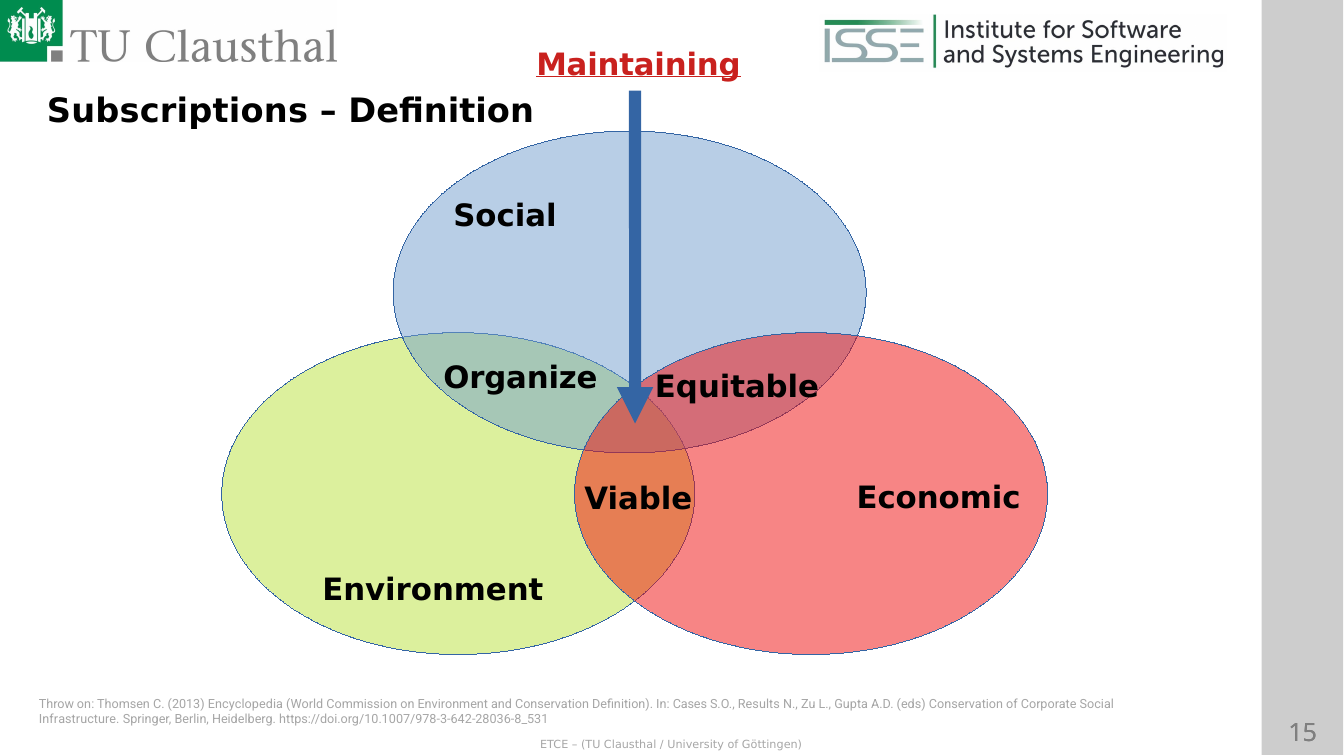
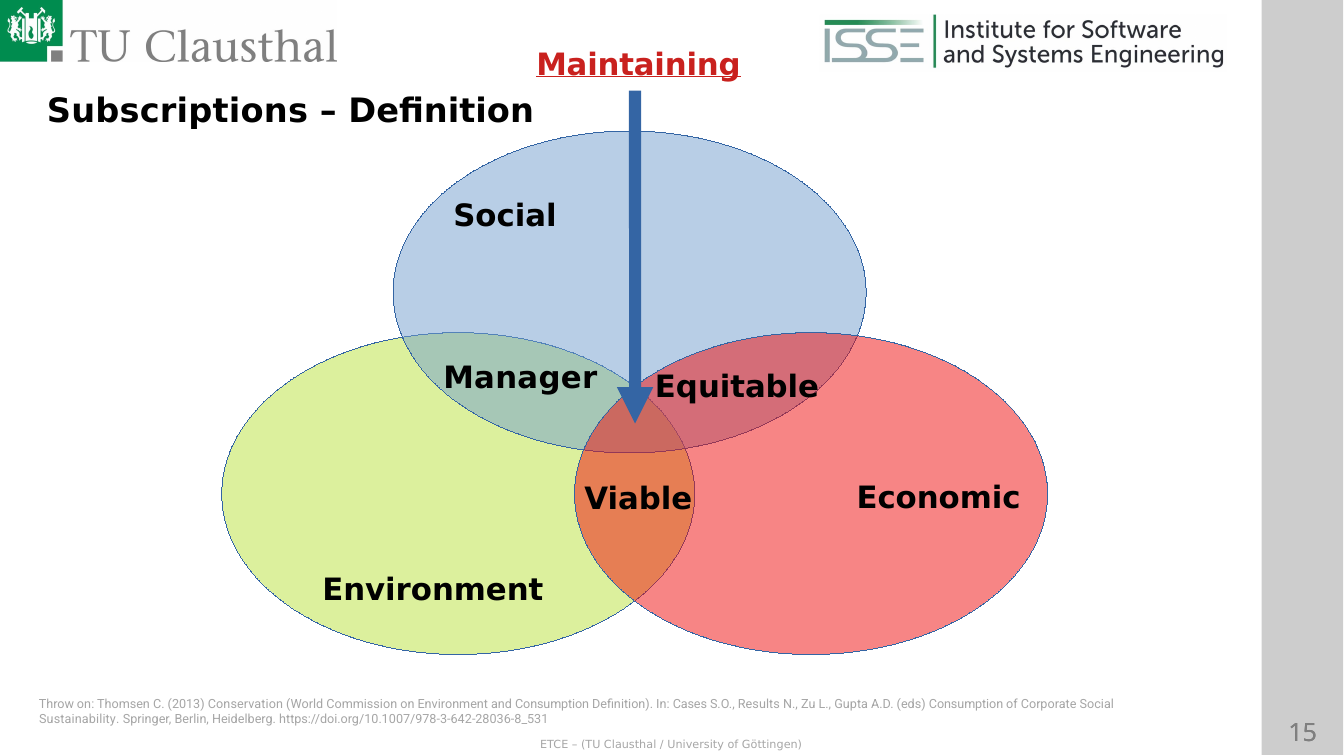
Organize: Organize -> Manager (520, 378)
Encyclopedia: Encyclopedia -> Conservation (245, 704)
and Conservation: Conservation -> Consumption (552, 704)
eds Conservation: Conservation -> Consumption (966, 704)
Infrastructure: Infrastructure -> Sustainability (79, 719)
